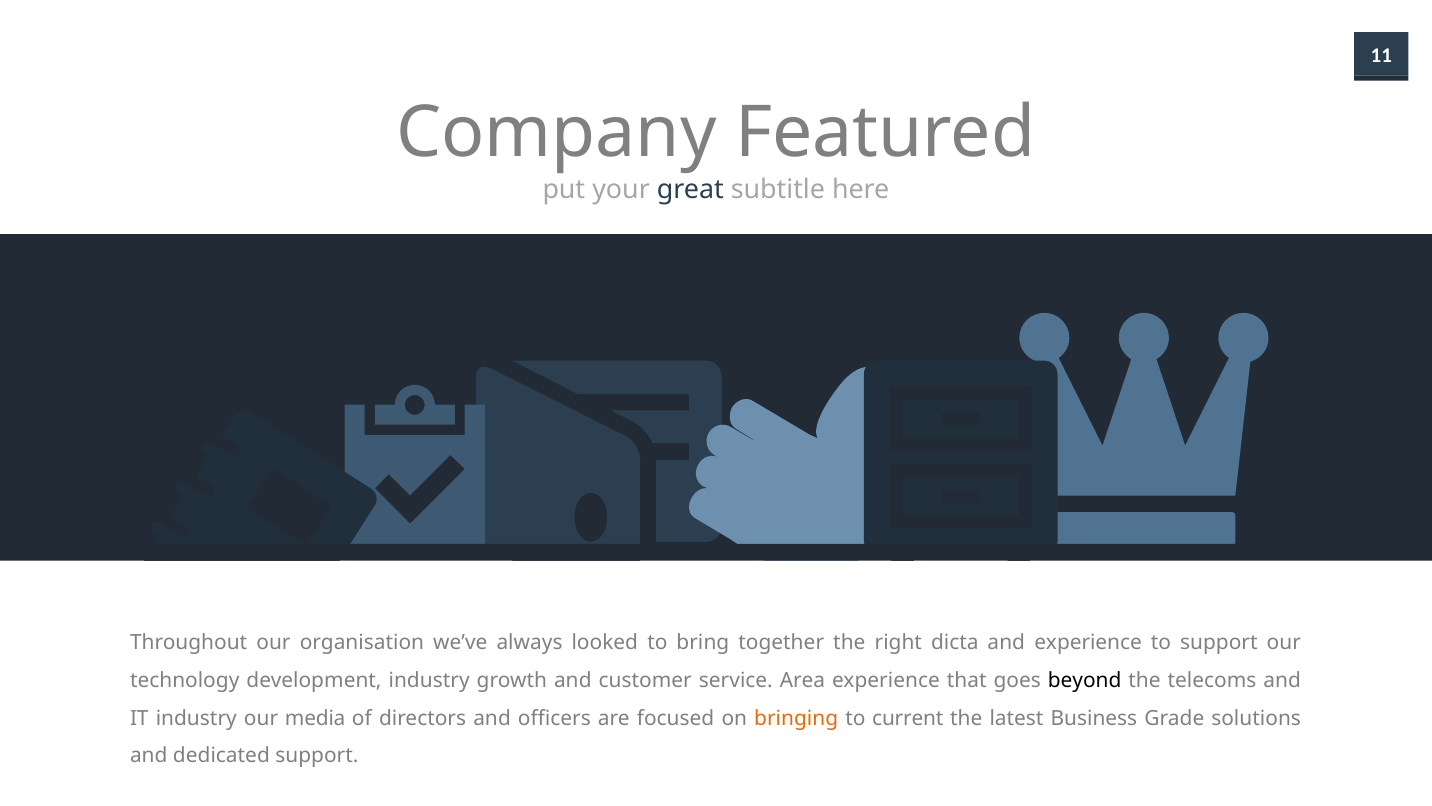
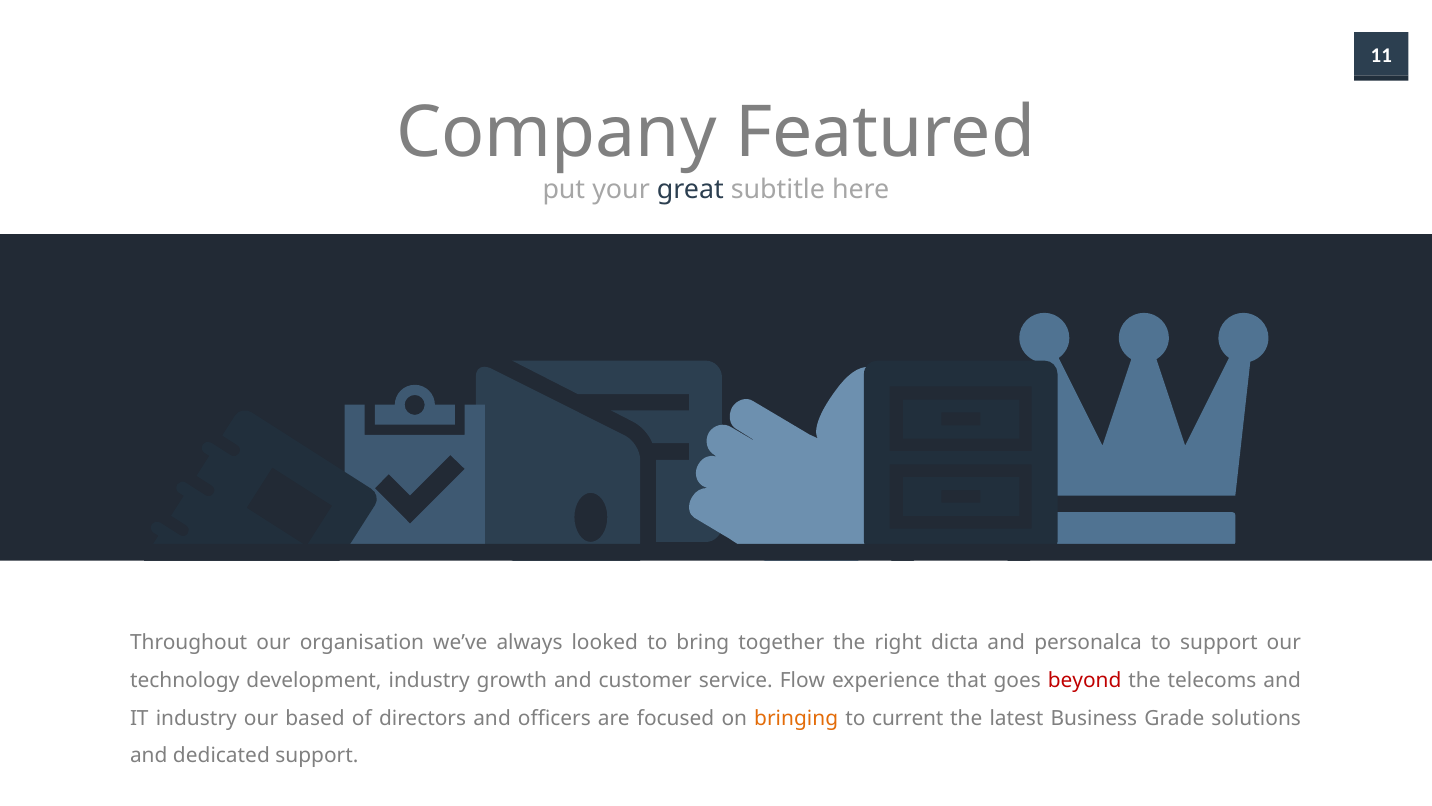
and experience: experience -> personalca (1088, 642)
Area: Area -> Flow (802, 680)
beyond colour: black -> red (1085, 680)
media: media -> based (315, 718)
